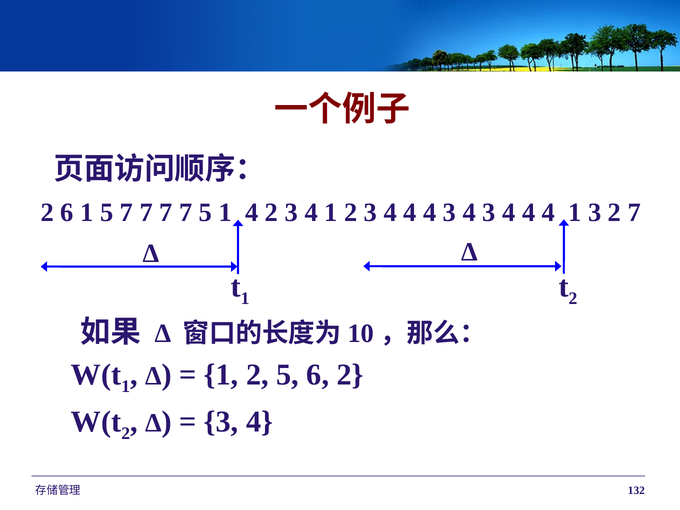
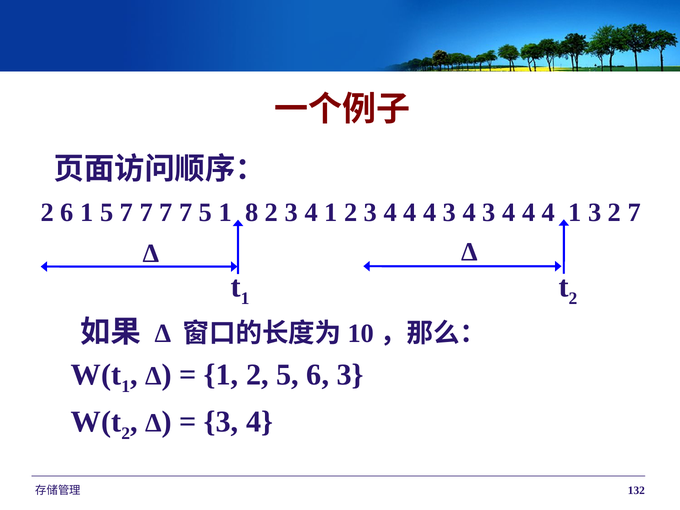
1 4: 4 -> 8 (252, 213)
6 2: 2 -> 3 (350, 375)
